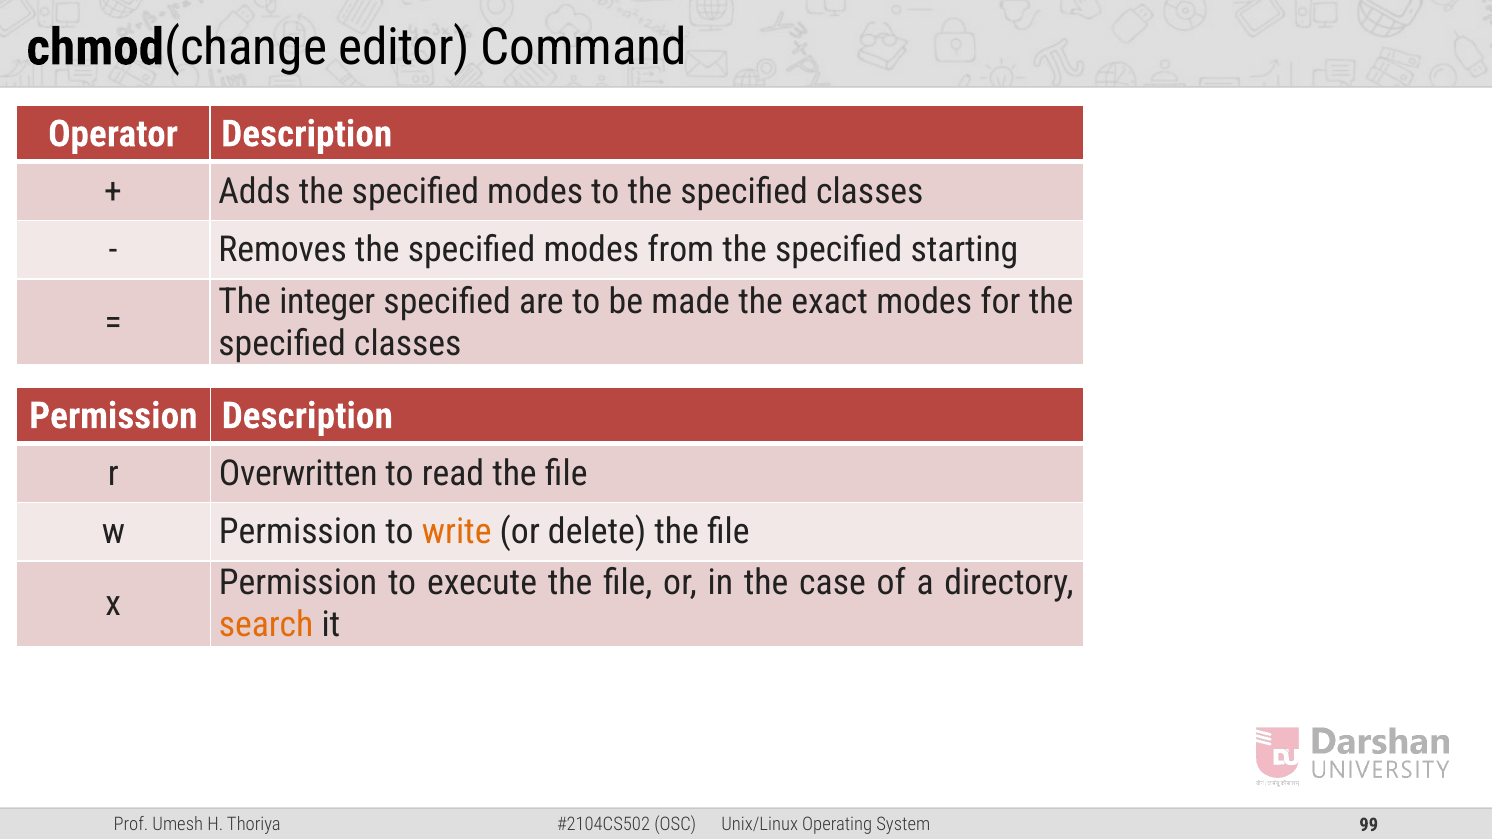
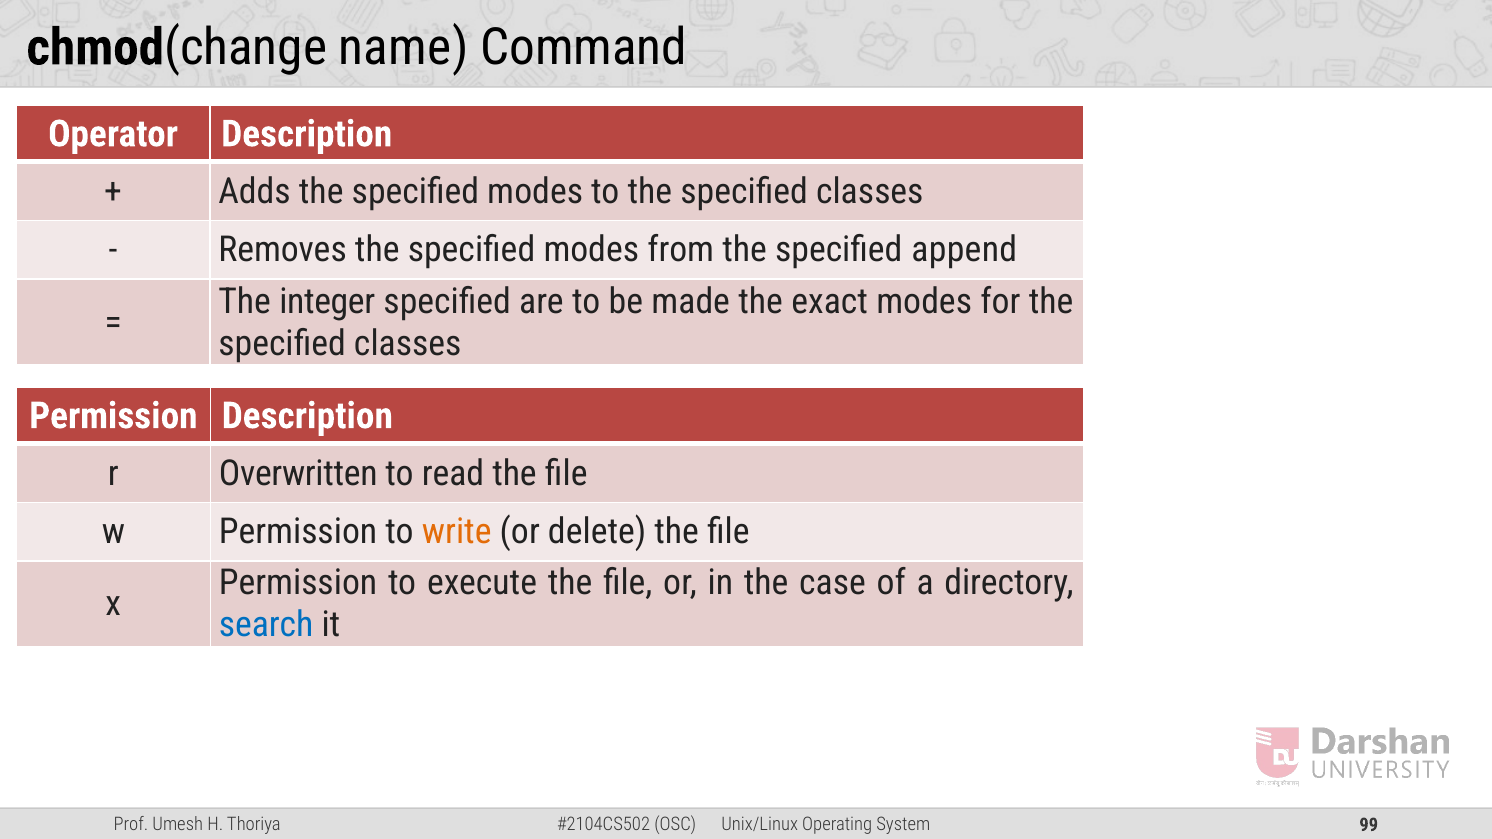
editor: editor -> name (404, 48)
starting: starting -> append (964, 250)
search colour: orange -> blue (266, 625)
